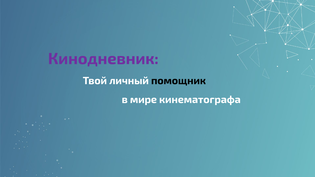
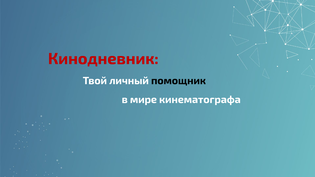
Кинодневник colour: purple -> red (103, 59)
